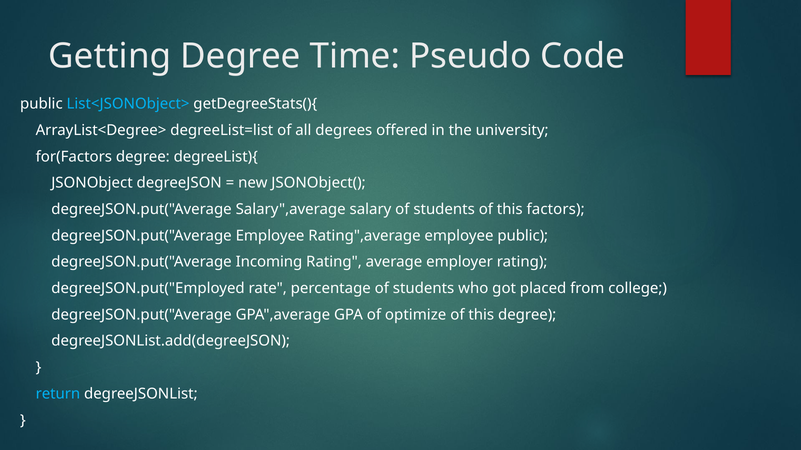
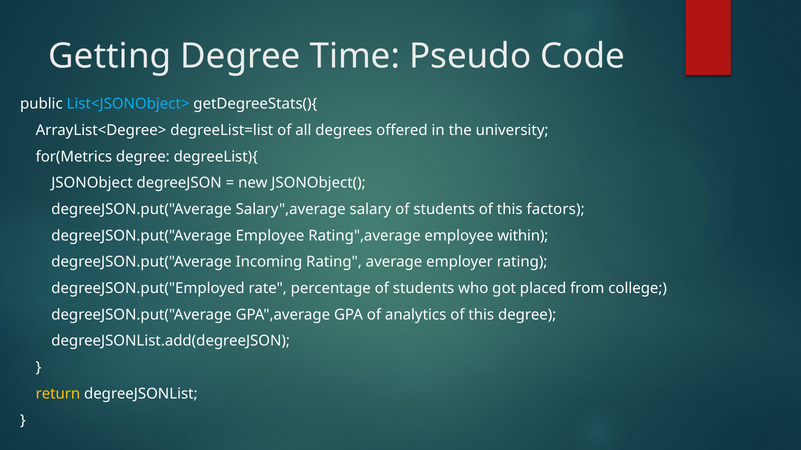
for(Factors: for(Factors -> for(Metrics (74, 157)
employee public: public -> within (523, 236)
optimize: optimize -> analytics (416, 315)
return colour: light blue -> yellow (58, 394)
